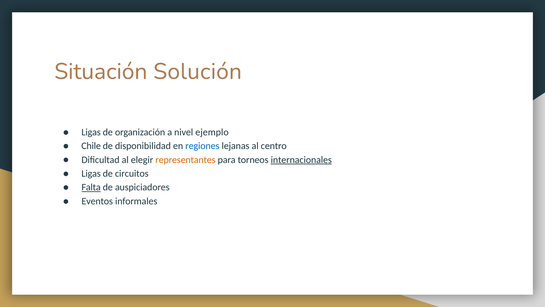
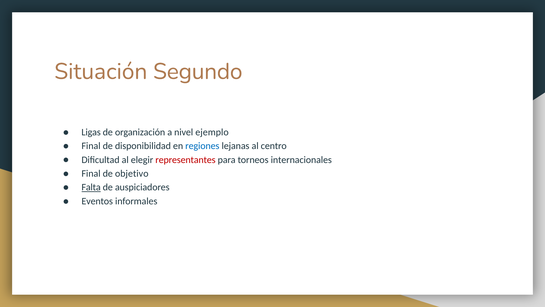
Solución: Solución -> Segundo (198, 71)
Chile: Chile -> Final (91, 146)
representantes colour: orange -> red (185, 160)
internacionales underline: present -> none (301, 160)
Ligas: Ligas -> Final (91, 173)
circuitos: circuitos -> objetivo (132, 173)
